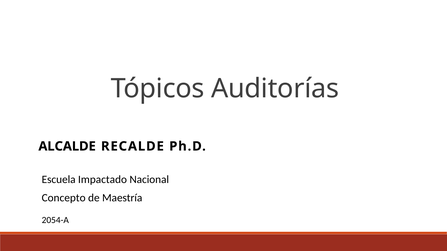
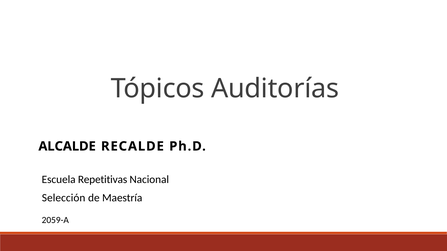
Impactado: Impactado -> Repetitivas (103, 180)
Concepto: Concepto -> Selección (64, 198)
2054-A: 2054-A -> 2059-A (55, 221)
